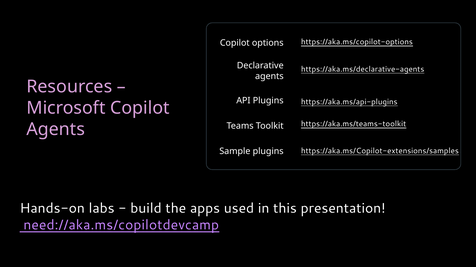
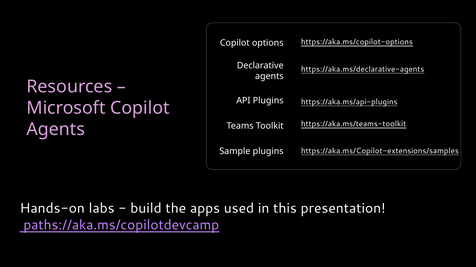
need://aka.ms/copilotdevcamp: need://aka.ms/copilotdevcamp -> paths://aka.ms/copilotdevcamp (121, 225)
